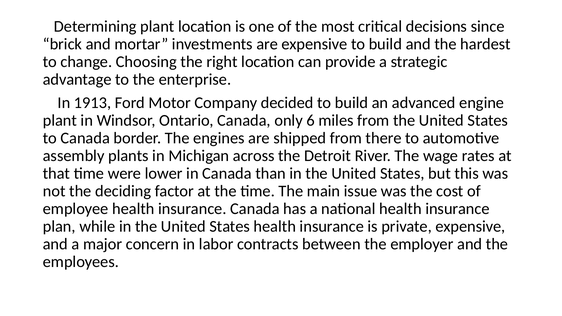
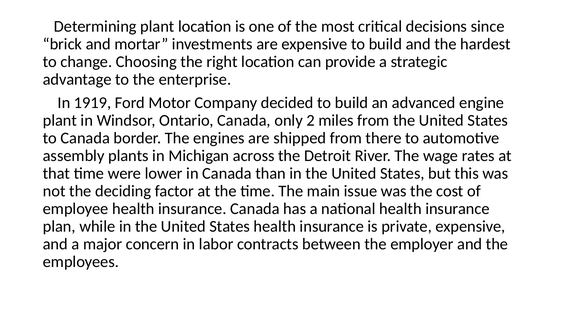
1913: 1913 -> 1919 (93, 103)
6: 6 -> 2 (311, 121)
